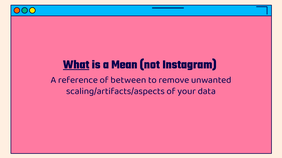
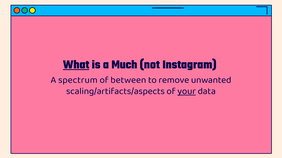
Mean: Mean -> Much (124, 65)
reference: reference -> spectrum (78, 80)
your underline: none -> present (187, 91)
